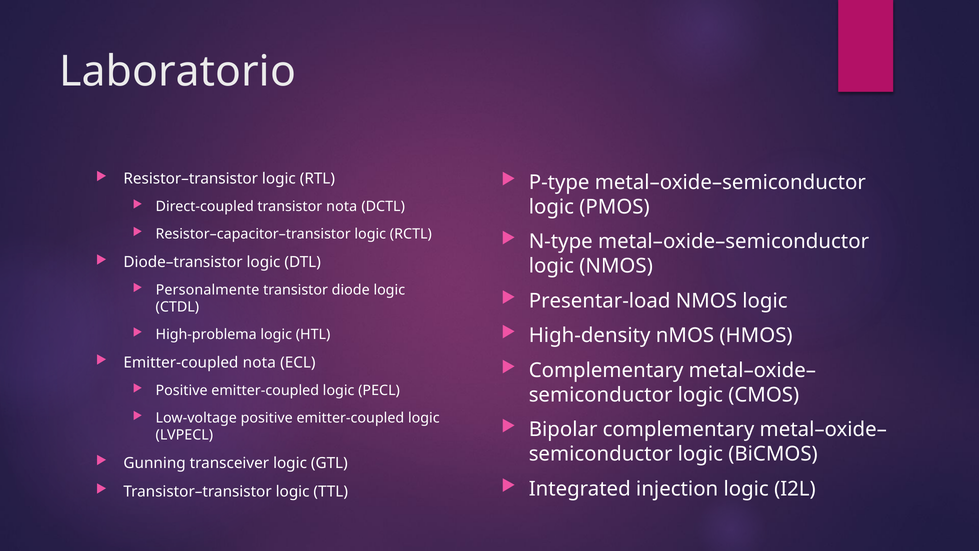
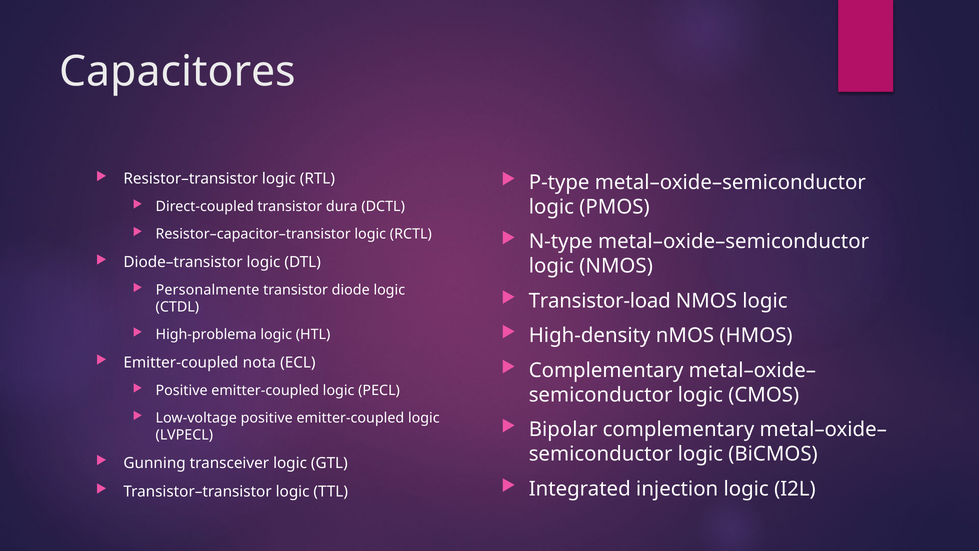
Laboratorio: Laboratorio -> Capacitores (178, 72)
transistor nota: nota -> dura (342, 207)
Presentar-load: Presentar-load -> Transistor-load (600, 301)
